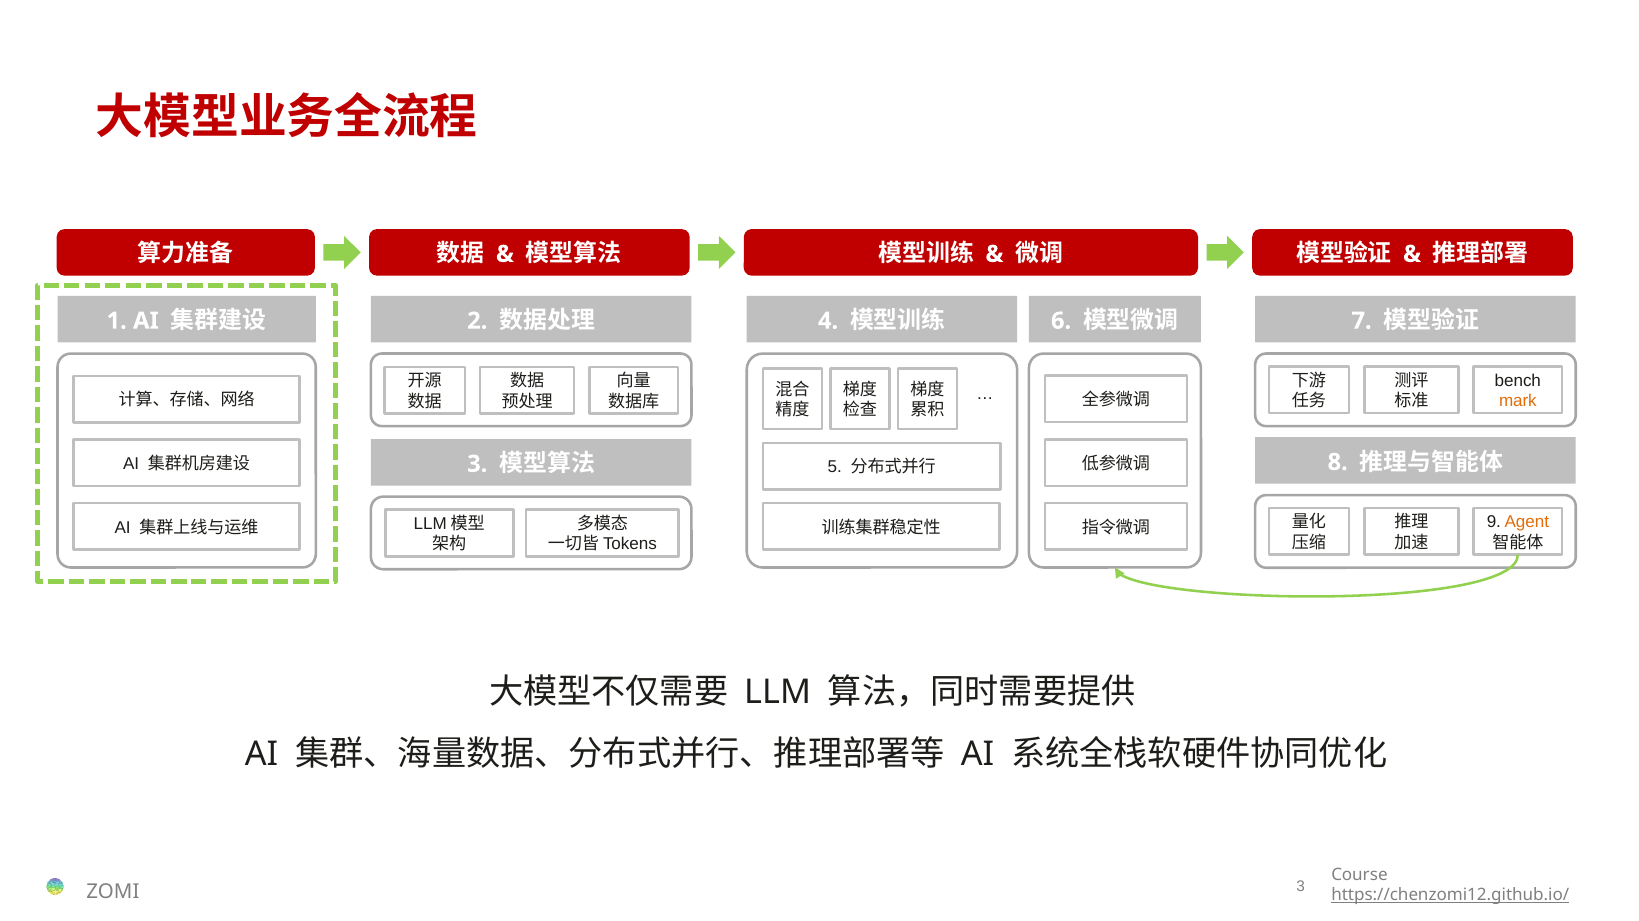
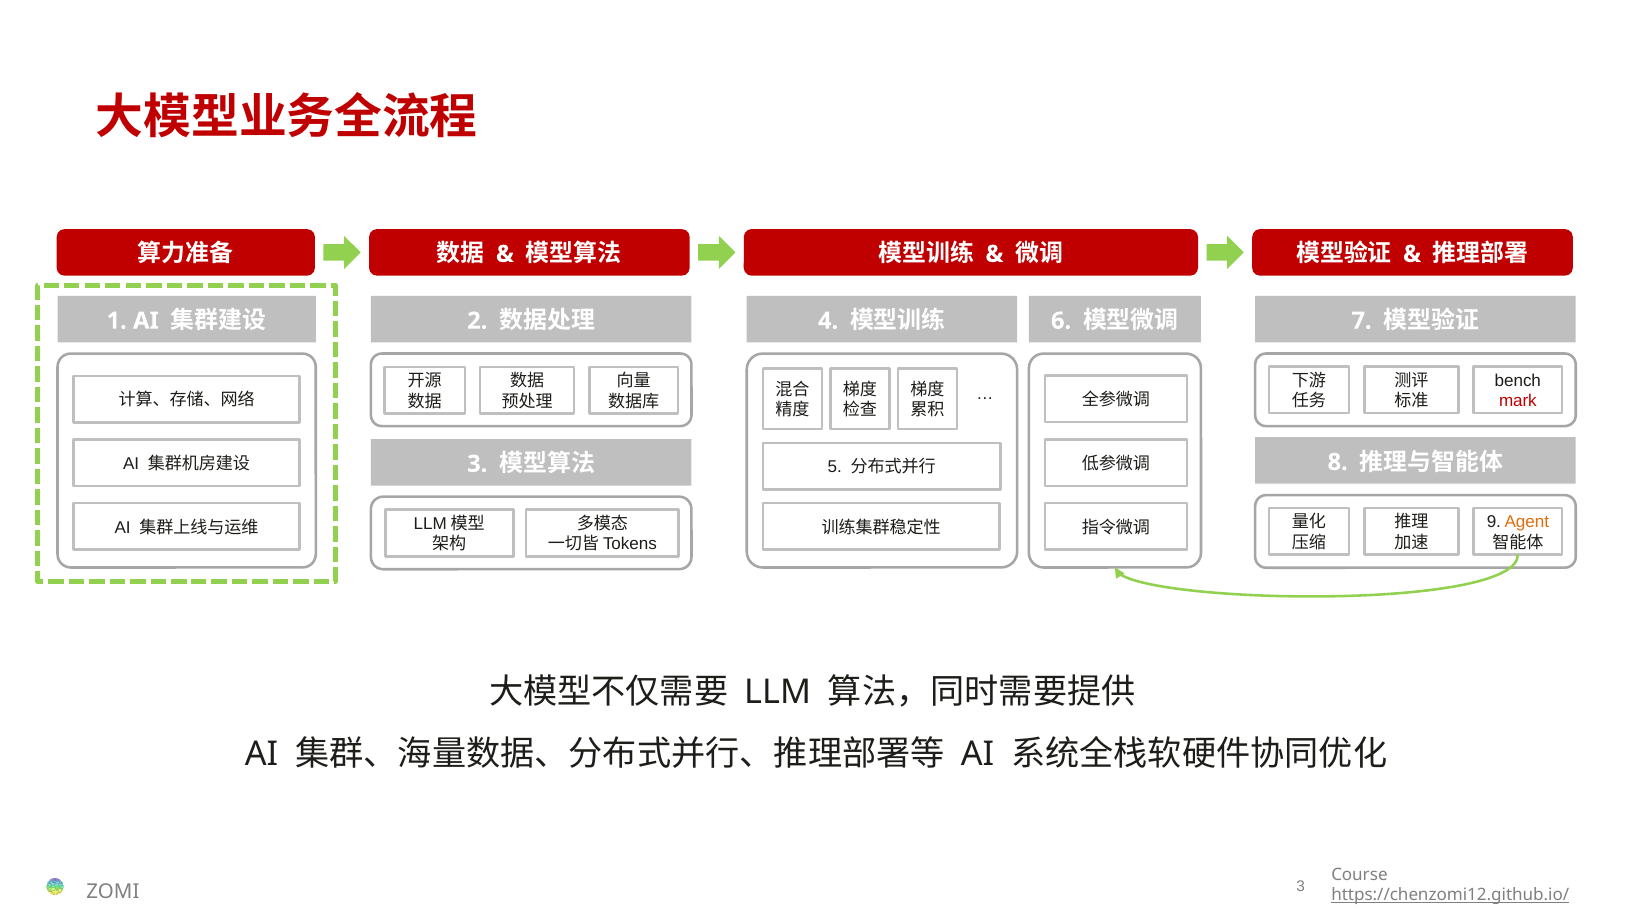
mark colour: orange -> red (1518, 402)
